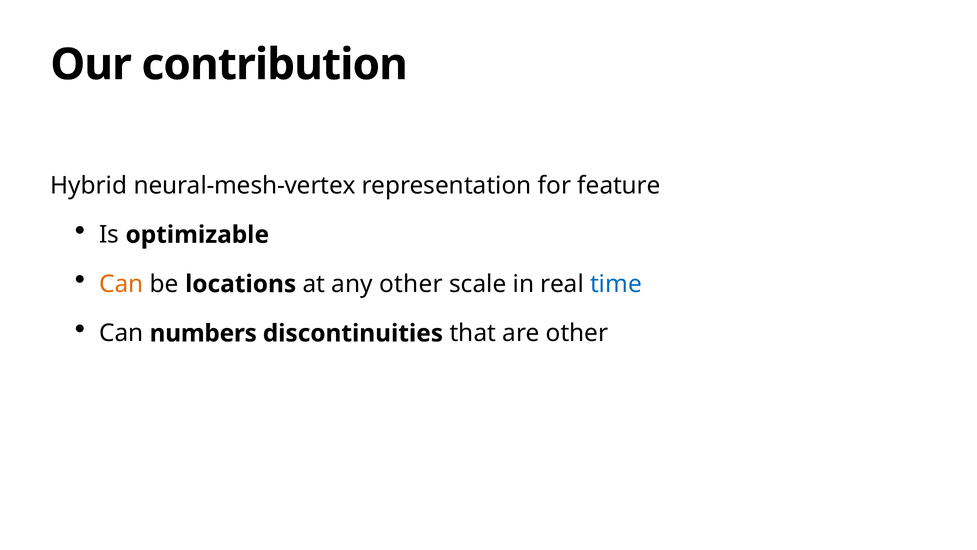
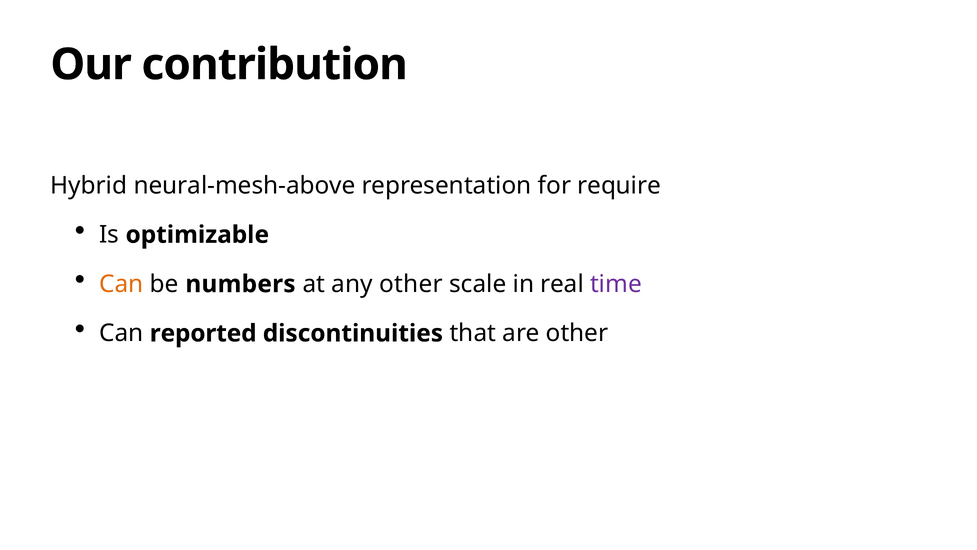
neural-mesh-vertex: neural-mesh-vertex -> neural-mesh-above (245, 185)
feature: feature -> require (619, 185)
locations: locations -> numbers (240, 284)
time colour: blue -> purple (616, 284)
numbers: numbers -> reported (203, 333)
